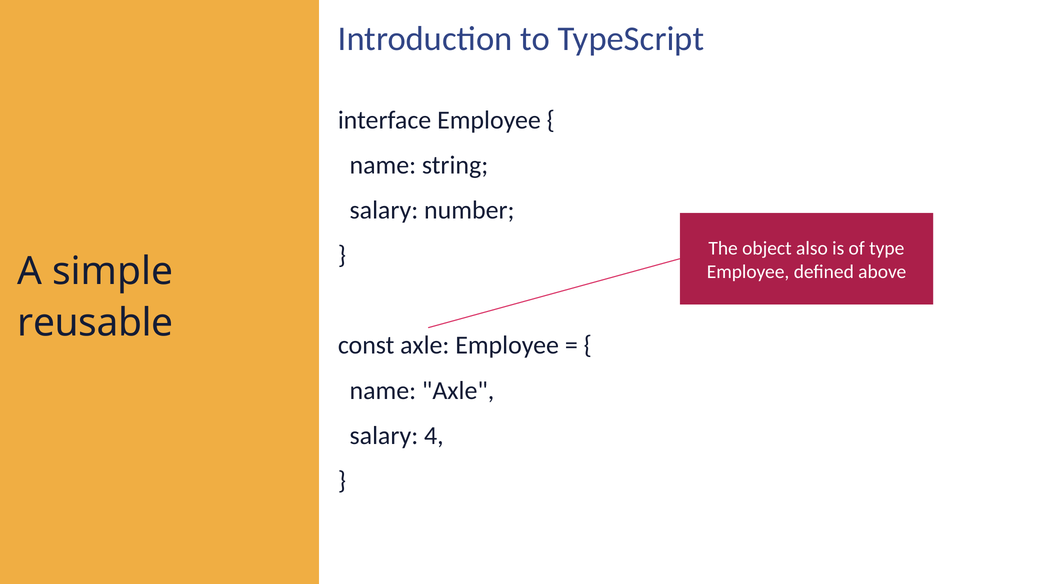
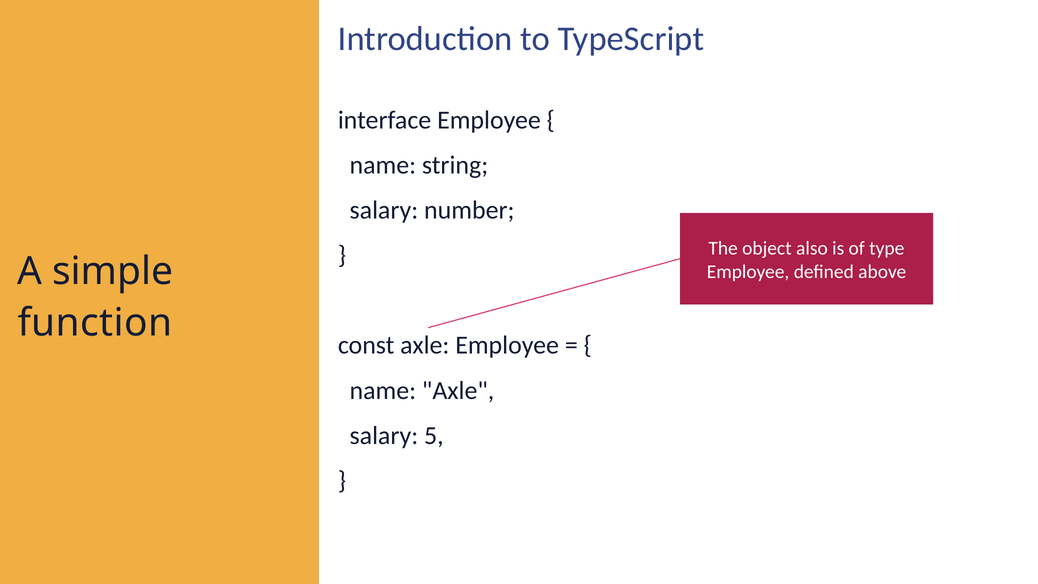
reusable: reusable -> function (95, 323)
4: 4 -> 5 (434, 435)
